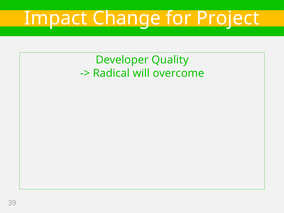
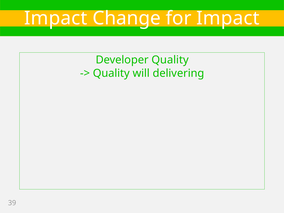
for Project: Project -> Impact (228, 18)
Radical: Radical -> Quality (111, 73)
overcome: overcome -> delivering (178, 73)
